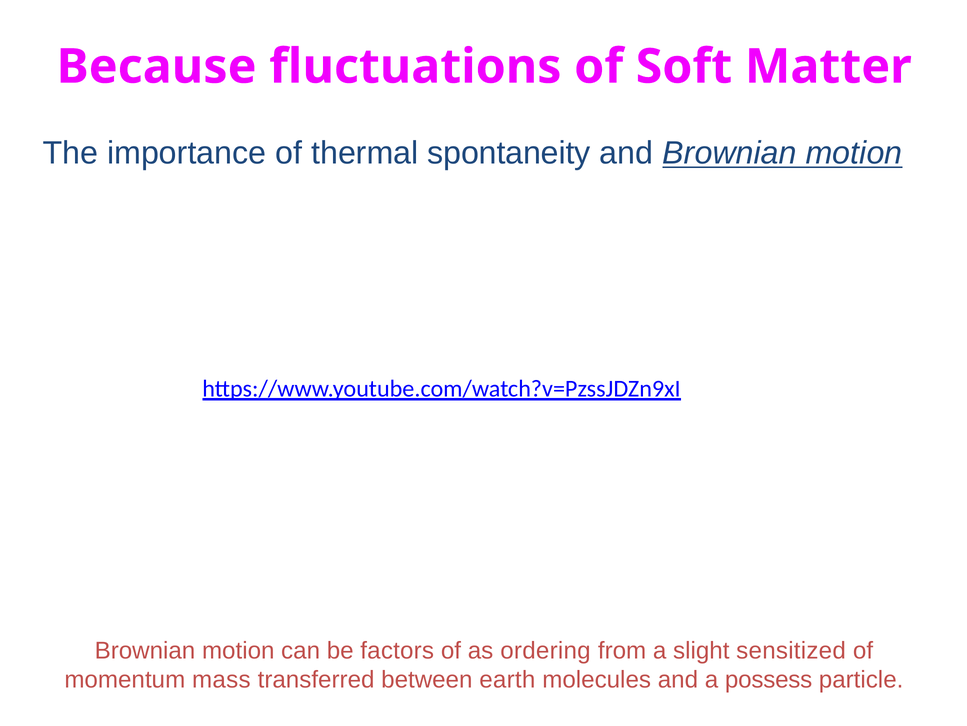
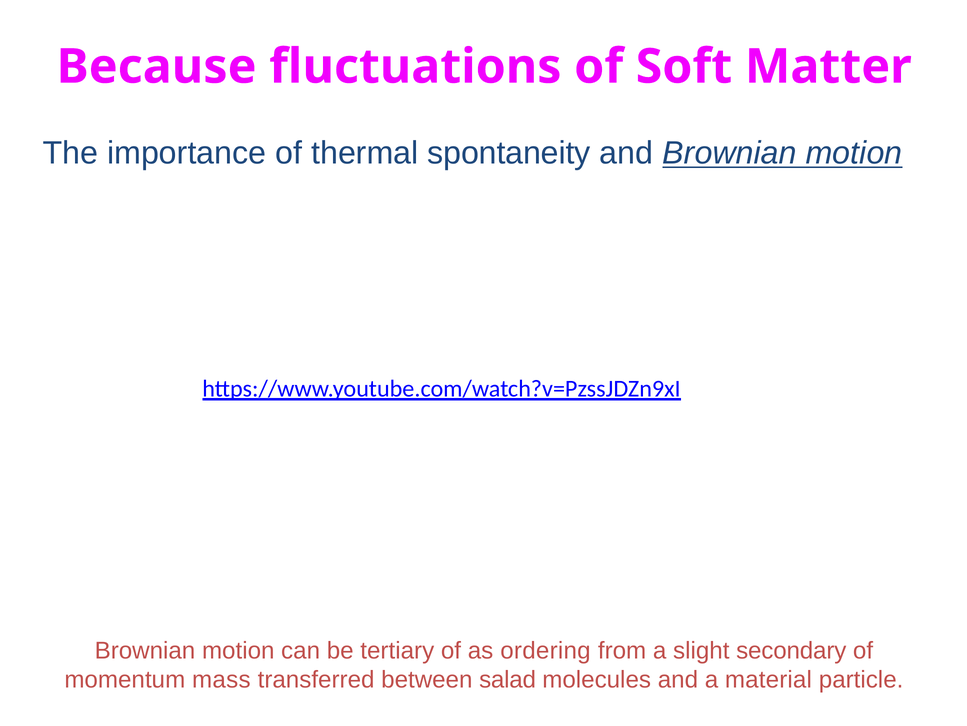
factors: factors -> tertiary (397, 650)
sensitized: sensitized -> secondary (791, 650)
earth: earth -> salad (508, 679)
possess: possess -> material (768, 679)
